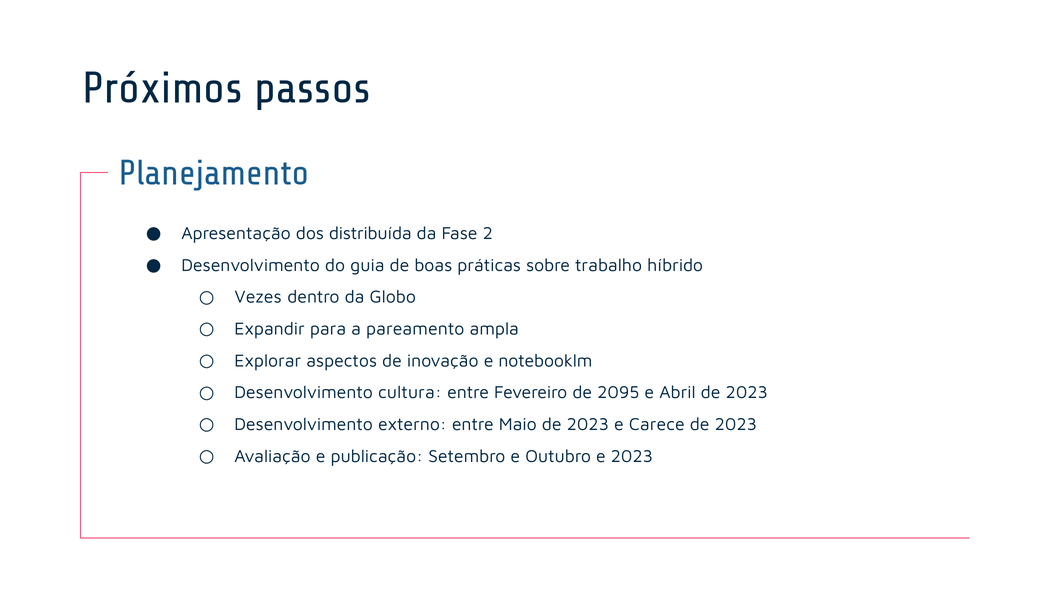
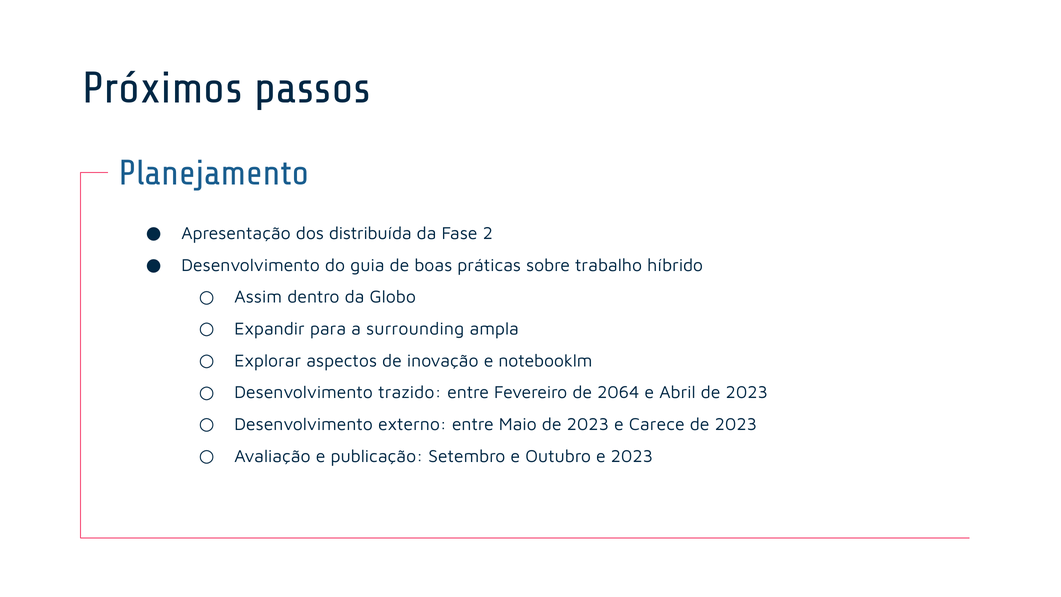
Vezes: Vezes -> Assim (258, 297)
pareamento: pareamento -> surrounding (415, 329)
cultura: cultura -> trazido (410, 392)
2095: 2095 -> 2064 (618, 392)
